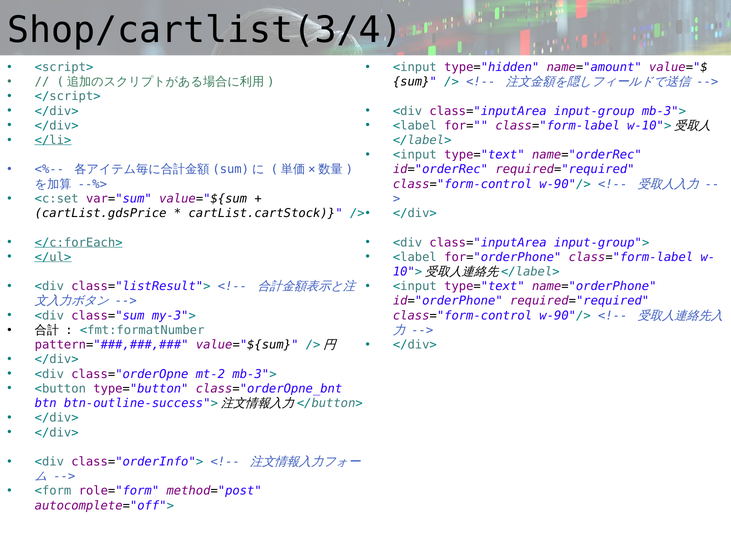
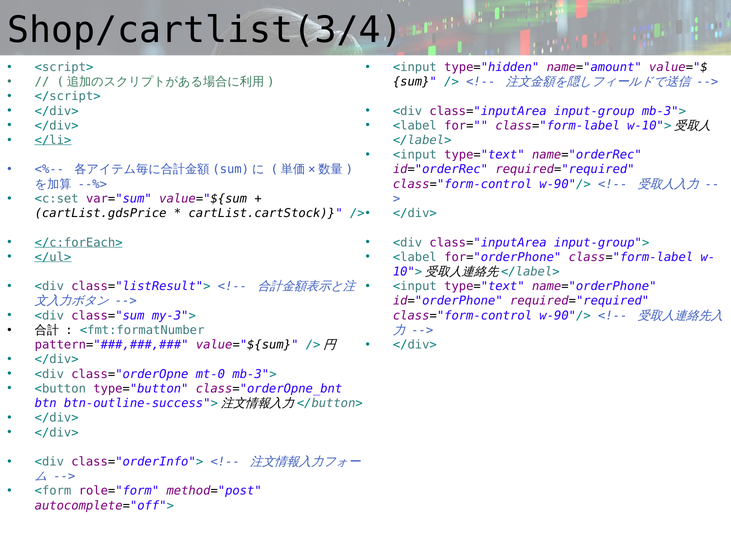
mt-2: mt-2 -> mt-0 (210, 374)
